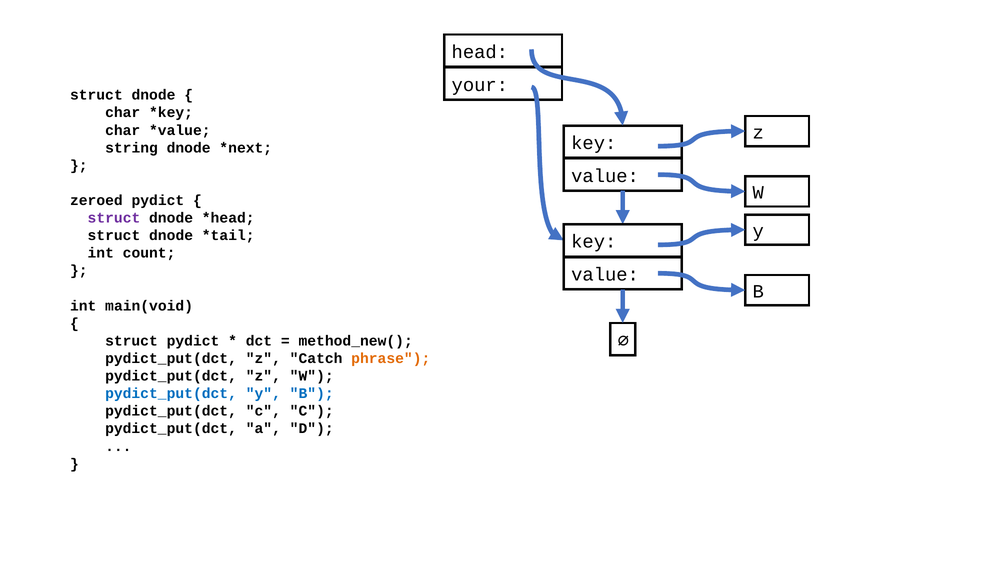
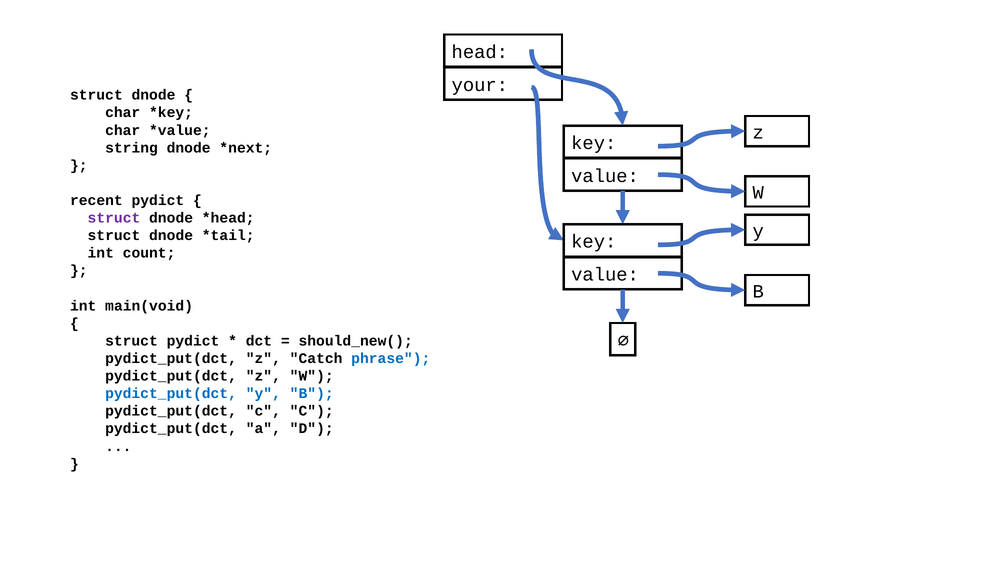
zeroed: zeroed -> recent (96, 200)
method_new(: method_new( -> should_new( (356, 341)
phrase colour: orange -> blue (391, 359)
